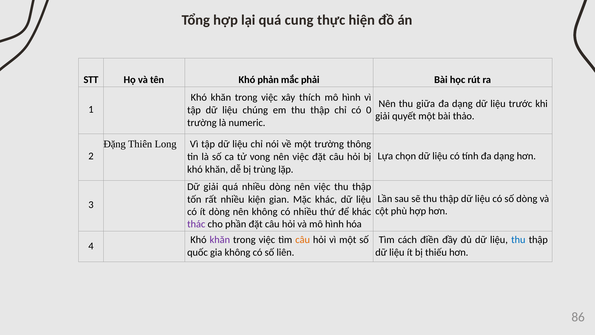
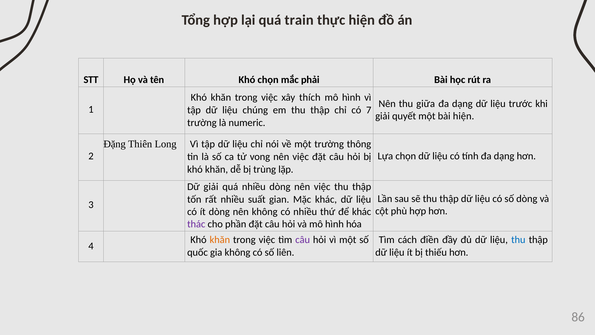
cung: cung -> train (299, 20)
Khó phản: phản -> chọn (268, 80)
0: 0 -> 7 (369, 110)
bài thảo: thảo -> hiện (464, 116)
kiện: kiện -> suất (257, 199)
khăn colour: purple -> orange (220, 240)
câu colour: orange -> purple (303, 240)
